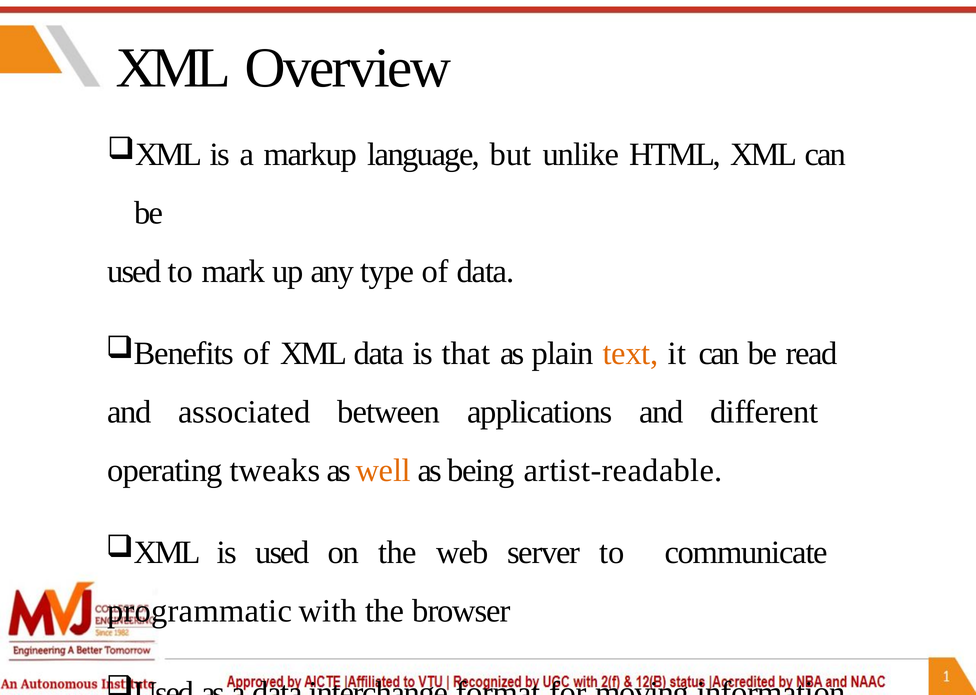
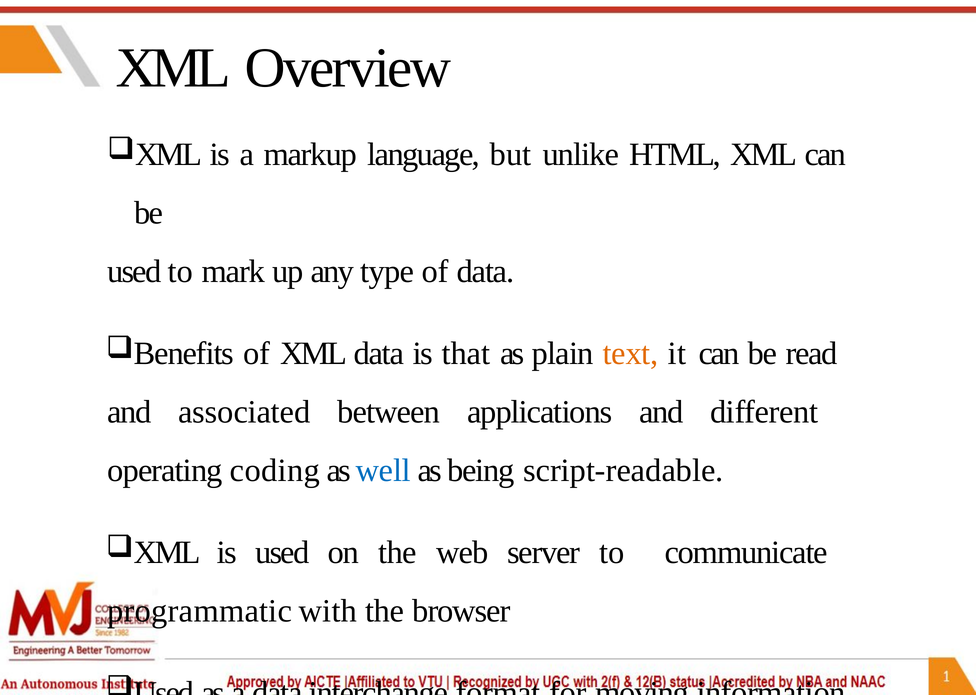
tweaks: tweaks -> coding (275, 471)
well colour: orange -> blue (383, 471)
artist-readable: artist-readable -> script-readable (623, 471)
